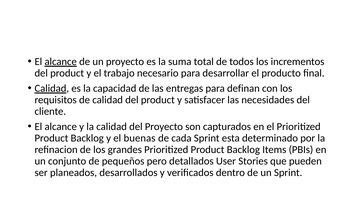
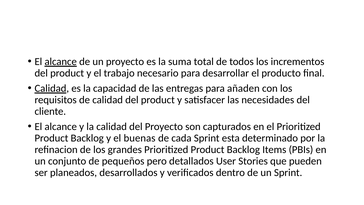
definan: definan -> añaden (243, 88)
